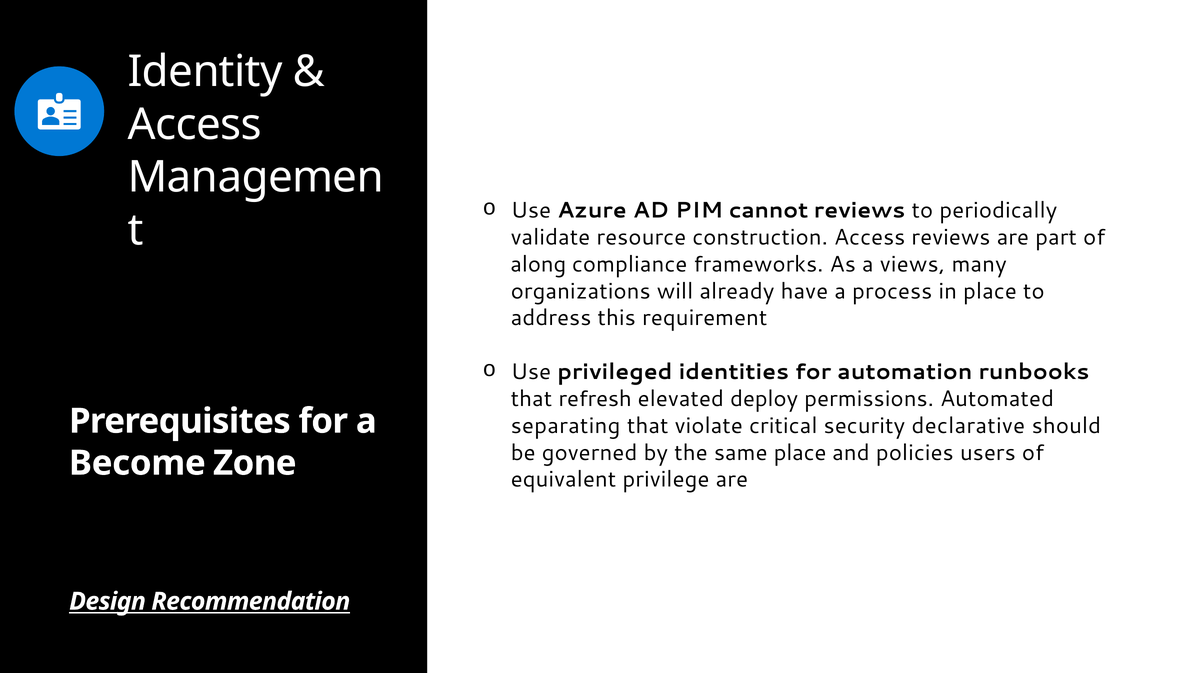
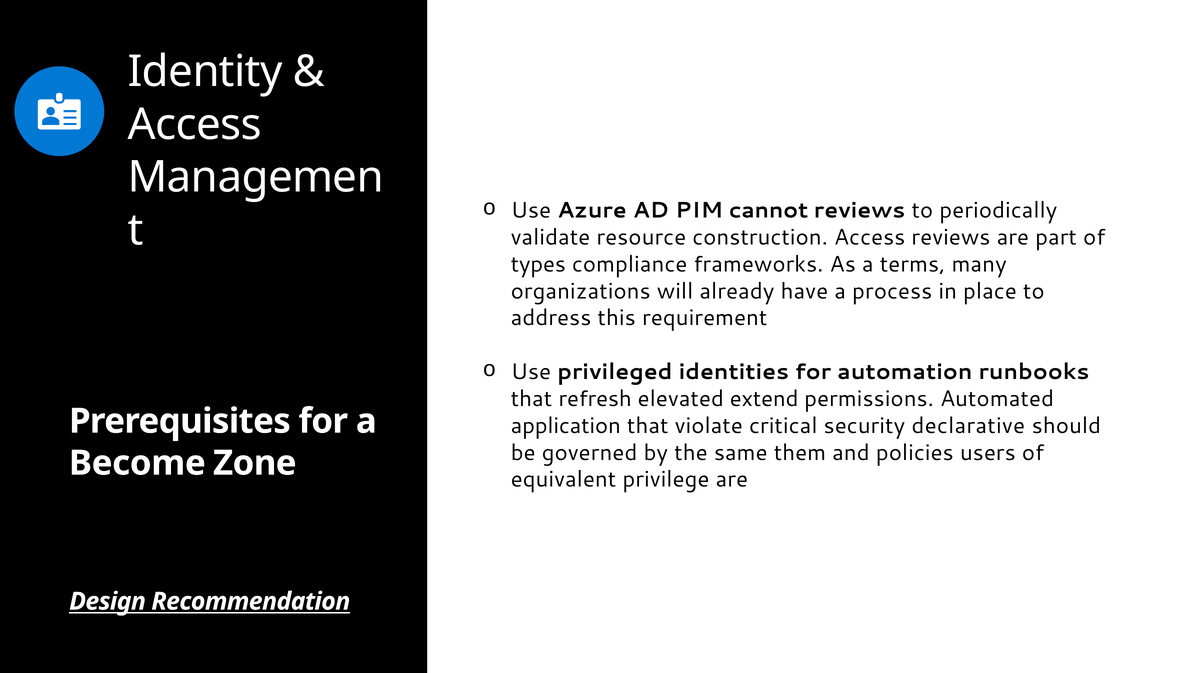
along: along -> types (538, 264)
views: views -> terms (913, 264)
deploy: deploy -> extend (764, 399)
separating: separating -> application (566, 426)
same place: place -> them (800, 453)
